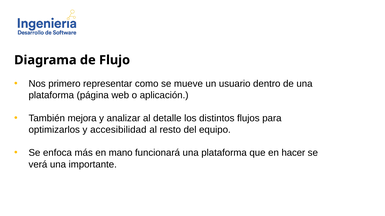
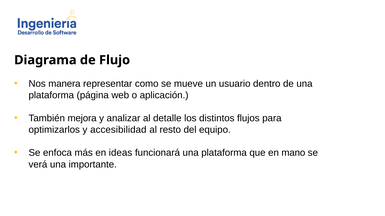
primero: primero -> manera (64, 84)
mano: mano -> ideas (121, 153)
hacer: hacer -> mano (293, 153)
